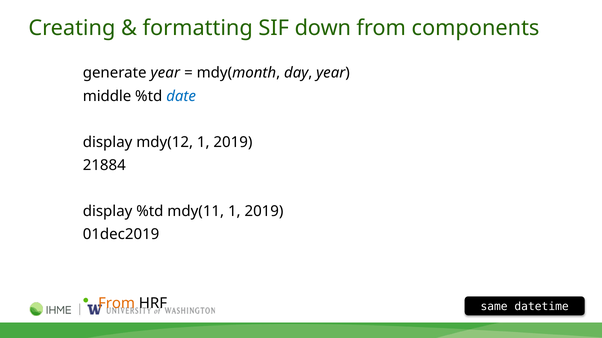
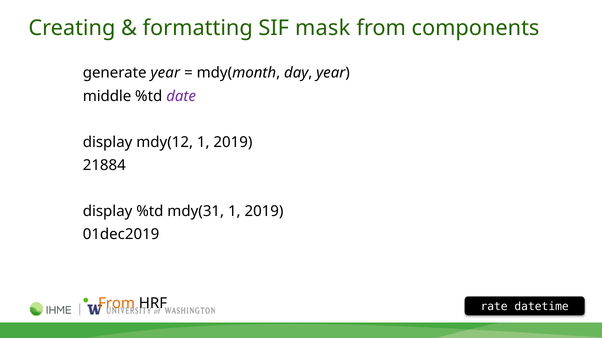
down: down -> mask (323, 28)
date colour: blue -> purple (181, 96)
mdy(11: mdy(11 -> mdy(31 (196, 212)
same: same -> rate (494, 307)
